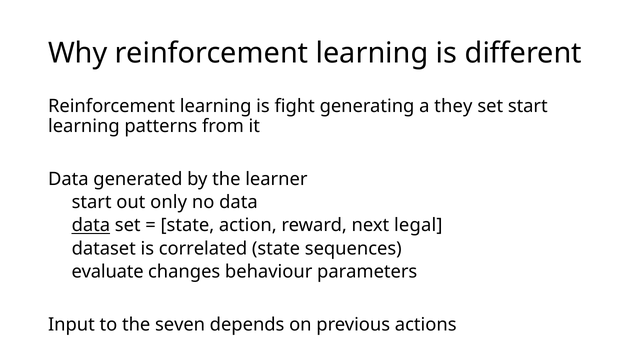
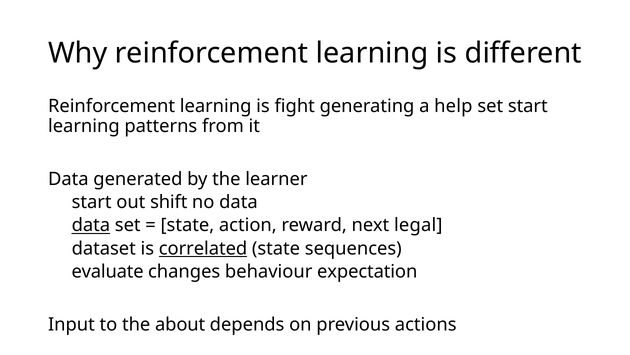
they: they -> help (453, 106)
only: only -> shift (169, 202)
correlated underline: none -> present (203, 248)
parameters: parameters -> expectation (367, 271)
seven: seven -> about (180, 324)
